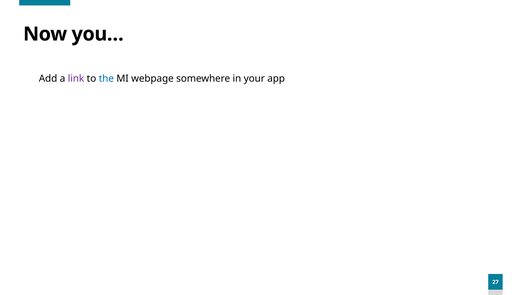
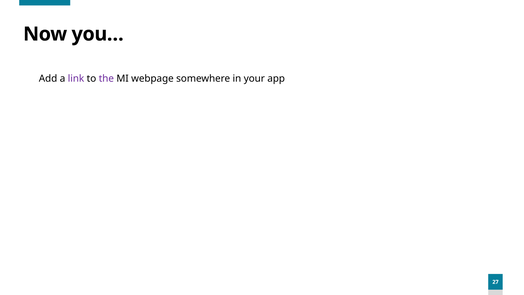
the colour: blue -> purple (106, 79)
